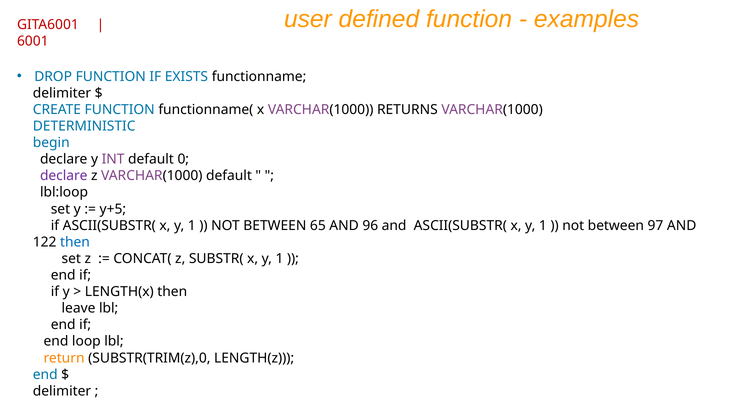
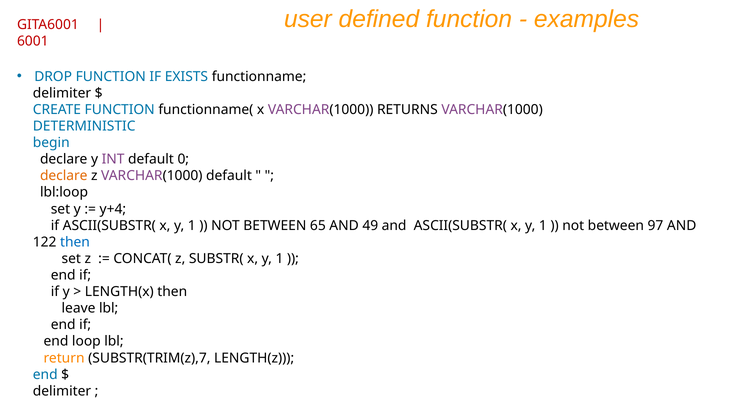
declare colour: purple -> orange (64, 176)
y+5: y+5 -> y+4 (113, 209)
96: 96 -> 49 (370, 226)
SUBSTR(TRIM(z),0: SUBSTR(TRIM(z),0 -> SUBSTR(TRIM(z),7 (149, 358)
